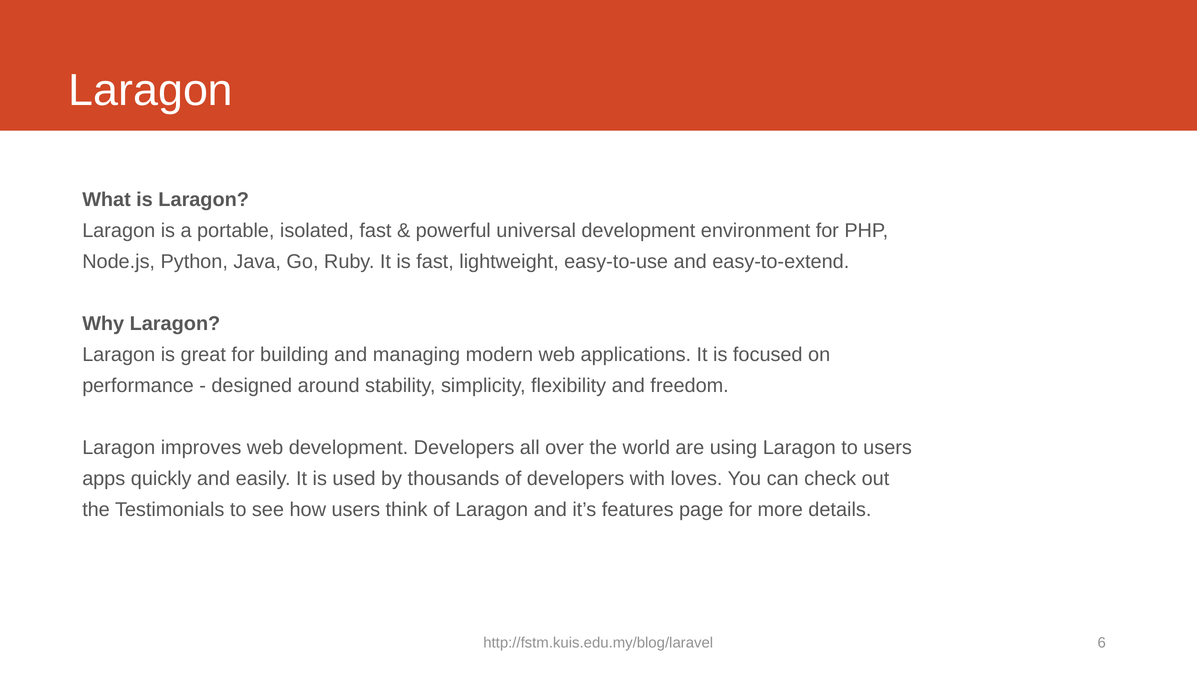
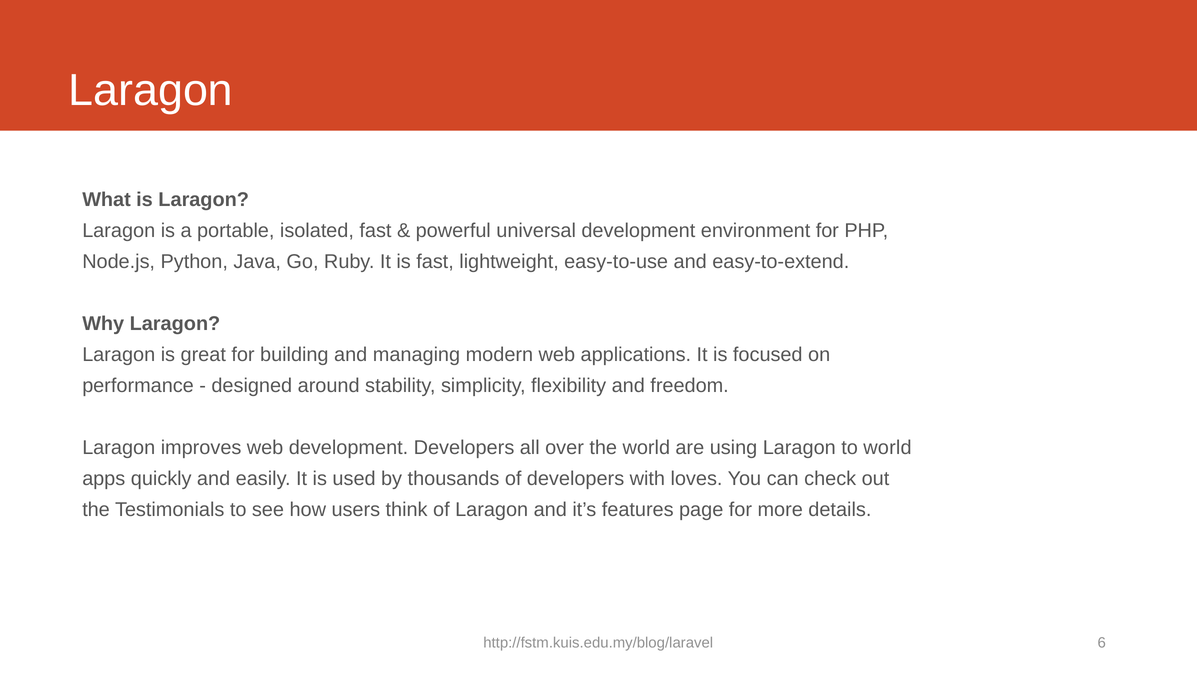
to users: users -> world (887, 448)
